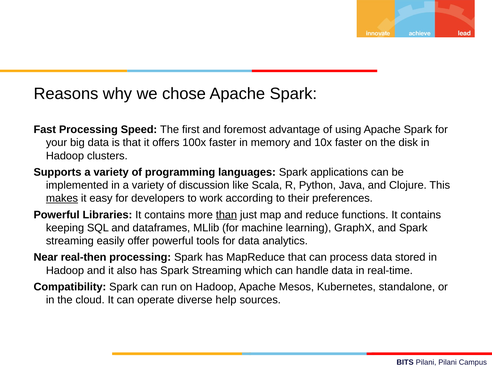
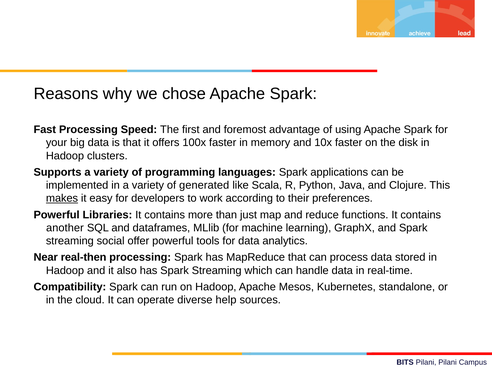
discussion: discussion -> generated (204, 185)
than underline: present -> none (226, 215)
keeping: keeping -> another (65, 228)
easily: easily -> social (111, 241)
